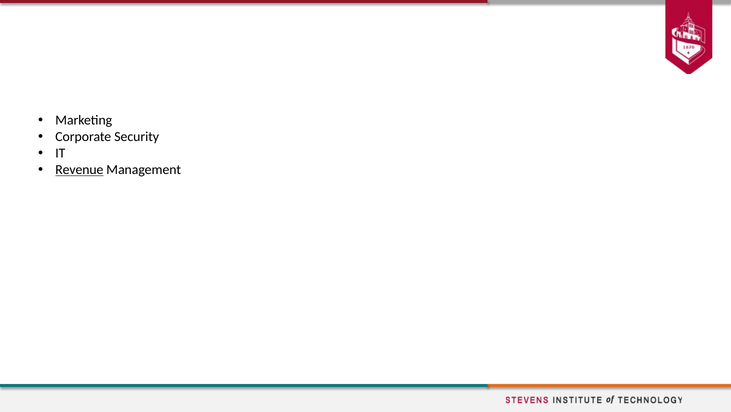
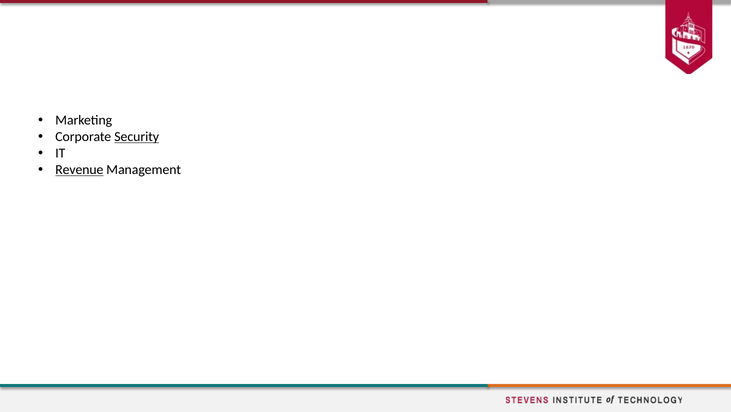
Security underline: none -> present (137, 137)
